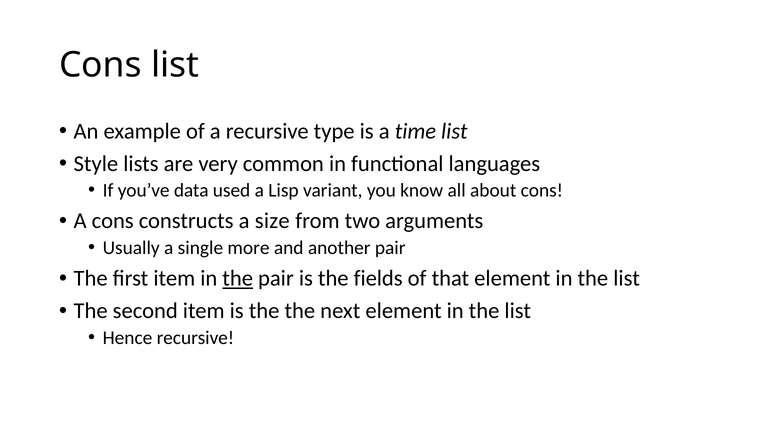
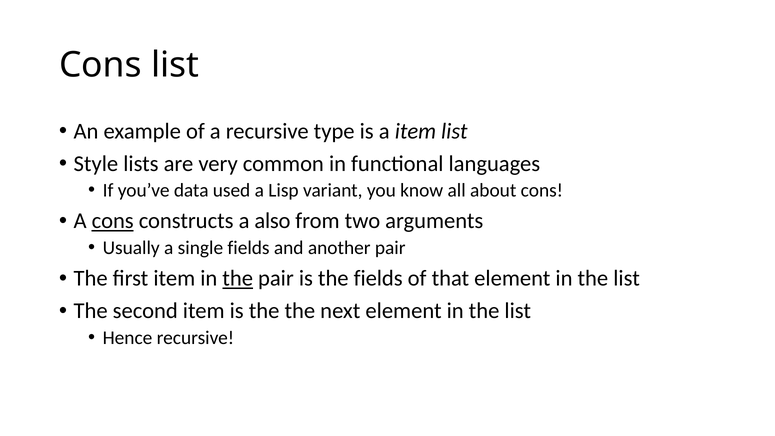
a time: time -> item (415, 131)
cons underline: none -> present (113, 221)
size: size -> also (272, 221)
single more: more -> fields (249, 248)
